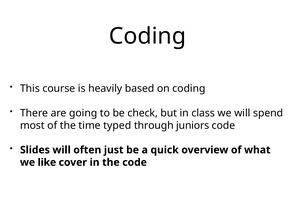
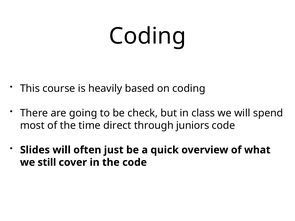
typed: typed -> direct (117, 126)
like: like -> still (47, 163)
